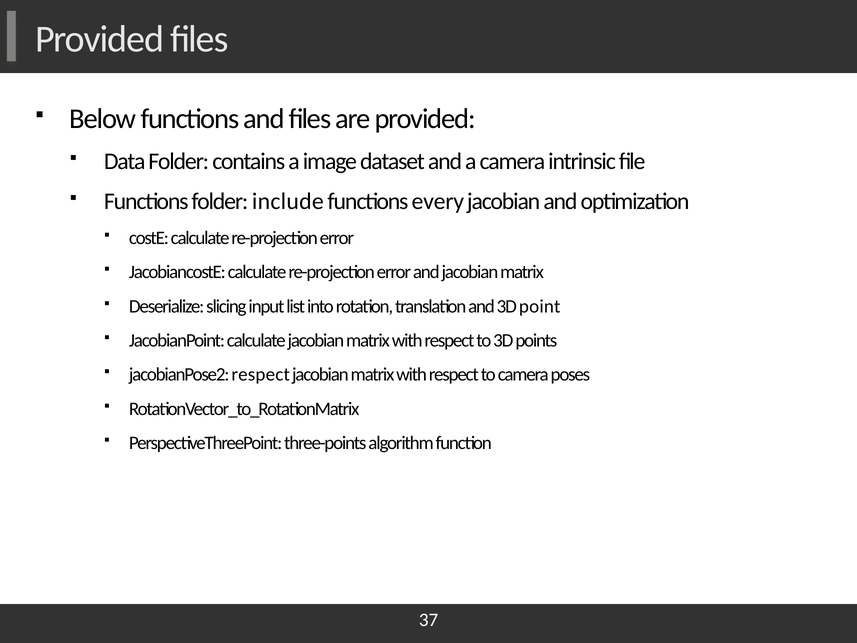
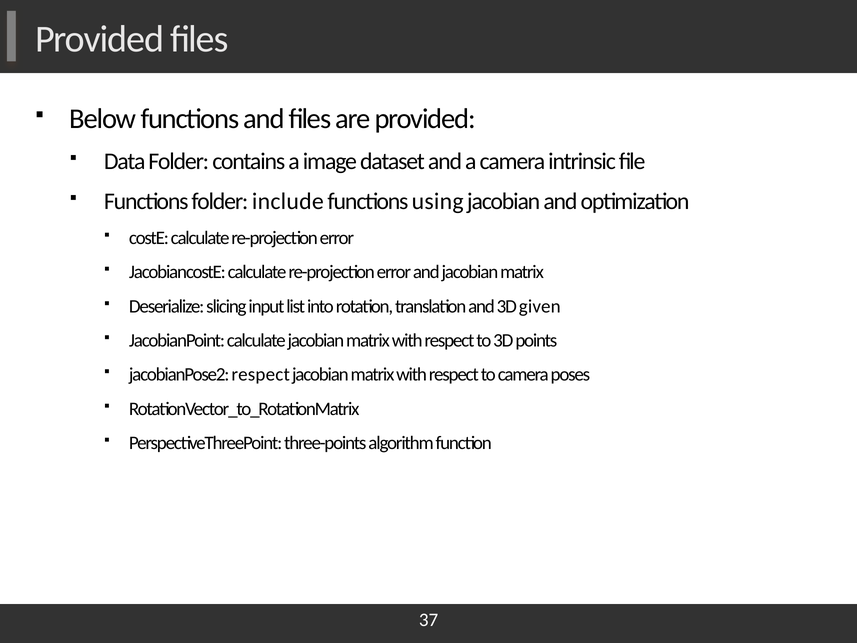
every: every -> using (438, 201)
point: point -> given (540, 306)
